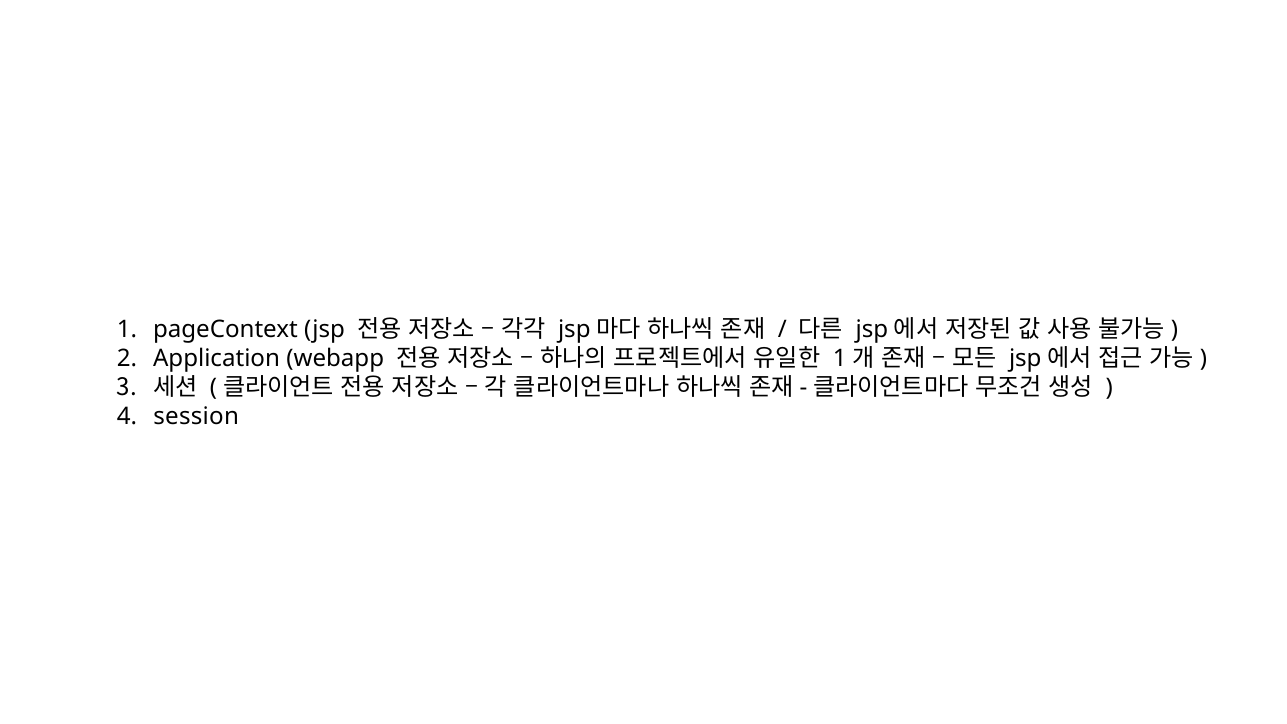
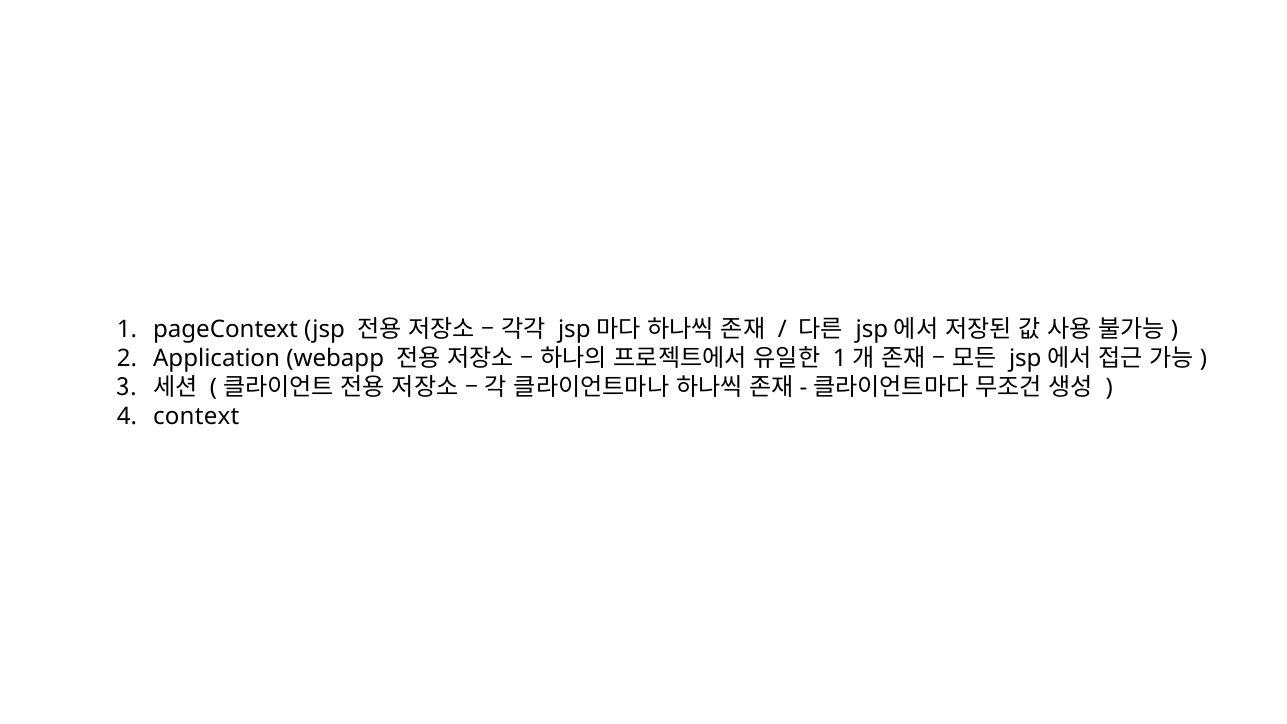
session: session -> context (196, 416)
